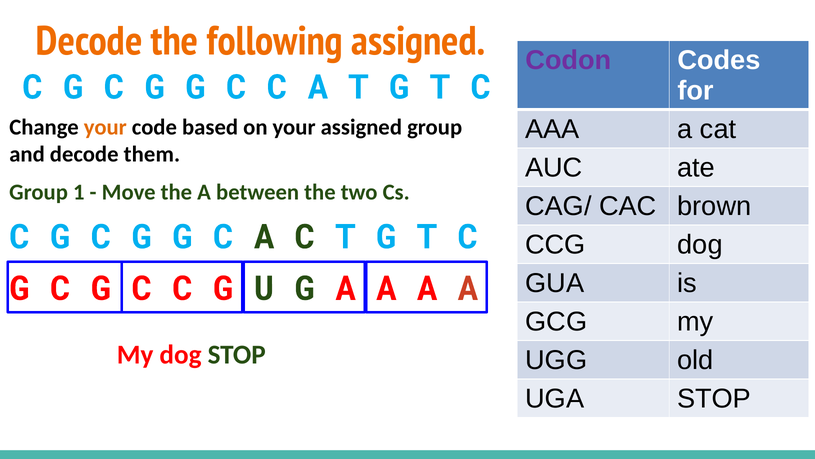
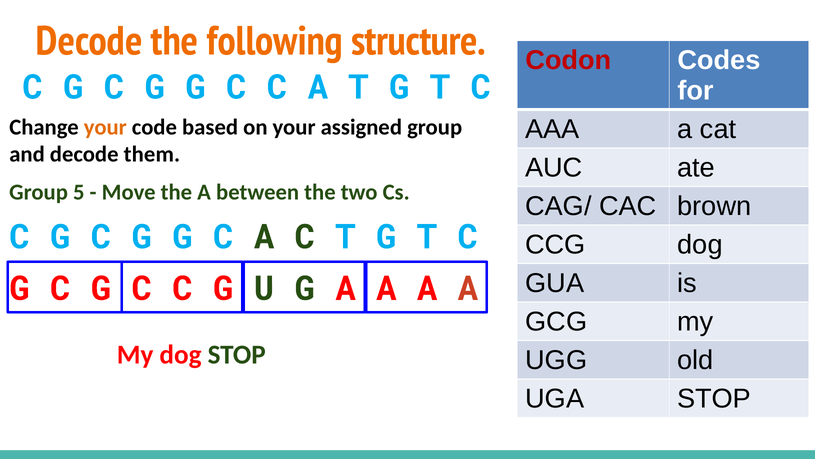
following assigned: assigned -> structure (418, 41)
Codon colour: purple -> red (568, 60)
1: 1 -> 5 (79, 192)
